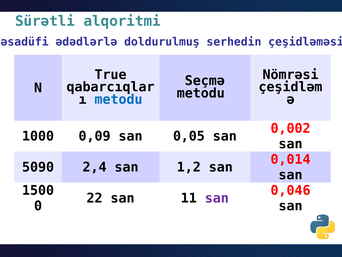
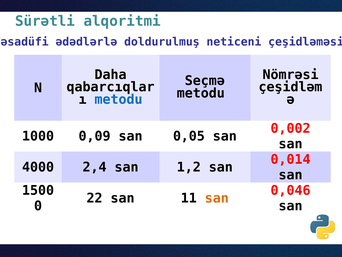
serhedin: serhedin -> neticeni (234, 42)
True: True -> Daha (111, 74)
5090: 5090 -> 4000 (38, 167)
san colour: purple -> orange (217, 198)
